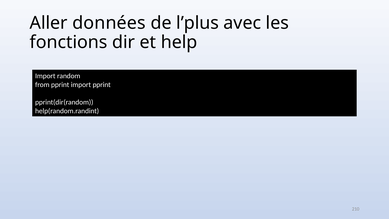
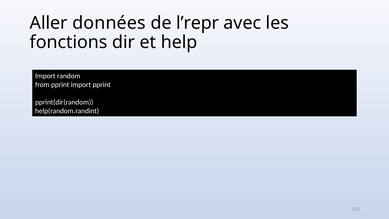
l’plus: l’plus -> l’repr (198, 23)
